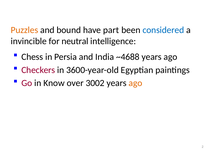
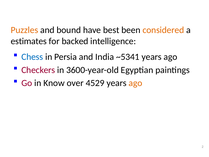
part: part -> best (111, 30)
considered colour: blue -> orange (163, 30)
invincible: invincible -> estimates (29, 41)
neutral: neutral -> backed (75, 41)
Chess colour: black -> blue (32, 57)
~4688: ~4688 -> ~5341 (128, 57)
3002: 3002 -> 4529 (95, 83)
